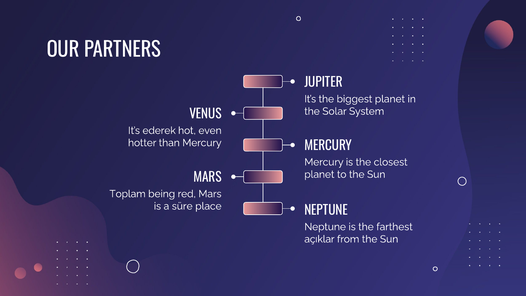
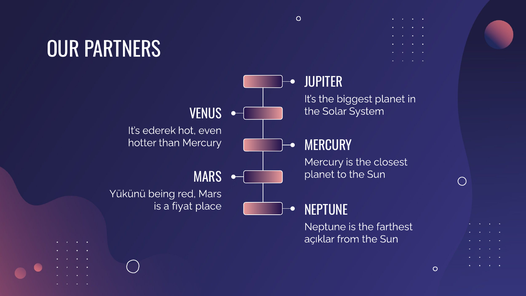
Toplam: Toplam -> Yükünü (128, 194)
süre: süre -> fiyat (182, 206)
